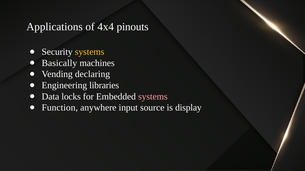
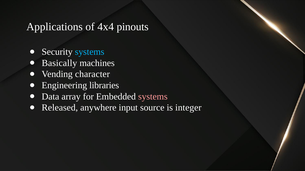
systems colour: yellow -> light blue (90, 52)
declaring: declaring -> character (92, 74)
locks: locks -> array (71, 97)
Function: Function -> Released (60, 108)
display: display -> integer (188, 108)
